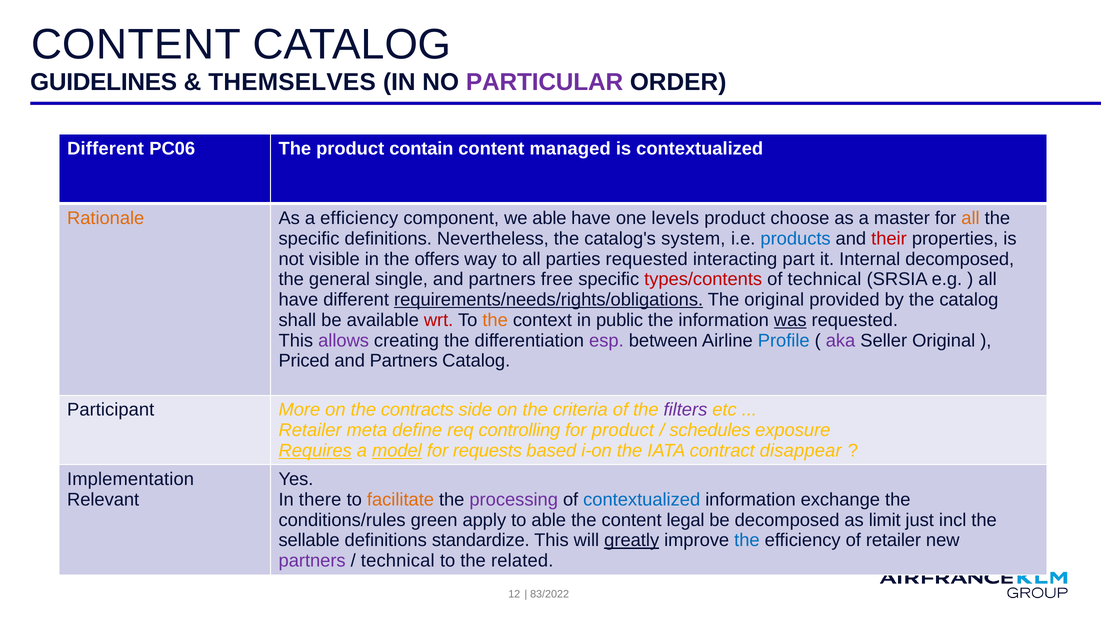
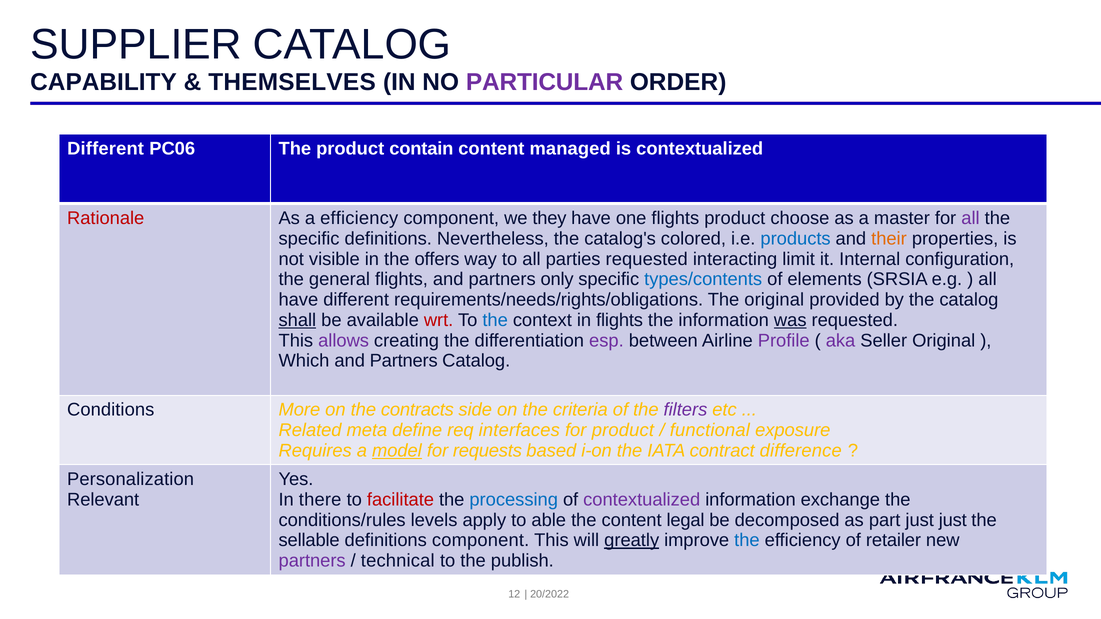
CONTENT: CONTENT -> SUPPLIER (136, 45)
GUIDELINES: GUIDELINES -> CAPABILITY (104, 82)
Rationale colour: orange -> red (106, 218)
we able: able -> they (549, 218)
one levels: levels -> flights (675, 218)
all colour: orange -> purple (970, 218)
system: system -> colored (693, 239)
their colour: red -> orange (889, 239)
part: part -> limit (799, 259)
Internal decomposed: decomposed -> configuration (960, 259)
general single: single -> flights (401, 279)
free: free -> only (557, 279)
types/contents colour: red -> blue (703, 279)
of technical: technical -> elements (825, 279)
requirements/needs/rights/obligations underline: present -> none (549, 300)
shall underline: none -> present (297, 320)
the colour: orange -> blue (495, 320)
in public: public -> flights (620, 320)
Profile colour: blue -> purple (784, 341)
Priced: Priced -> Which (304, 361)
Participant: Participant -> Conditions (111, 410)
Retailer: Retailer -> Related (310, 430)
controlling: controlling -> interfaces (519, 430)
schedules: schedules -> functional (710, 430)
Requires underline: present -> none (315, 451)
disappear: disappear -> difference (801, 451)
Implementation: Implementation -> Personalization (131, 480)
facilitate colour: orange -> red (400, 500)
processing colour: purple -> blue (514, 500)
contextualized colour: blue -> purple (642, 500)
green: green -> levels (434, 520)
limit: limit -> part (885, 520)
just incl: incl -> just (953, 520)
definitions standardize: standardize -> component (481, 541)
related: related -> publish (522, 561)
83/2022: 83/2022 -> 20/2022 (550, 595)
